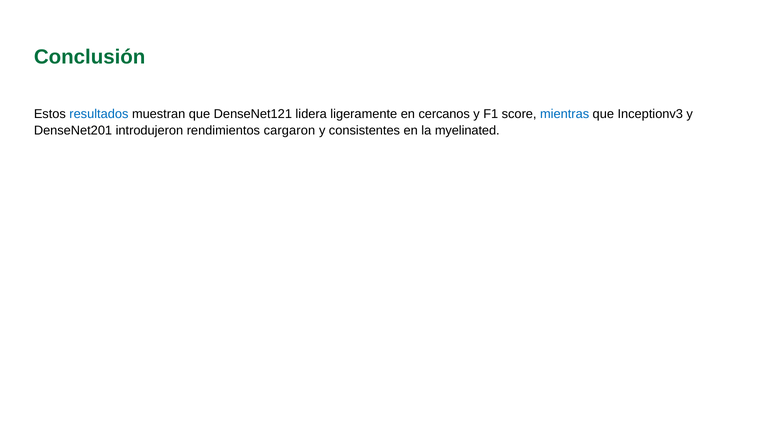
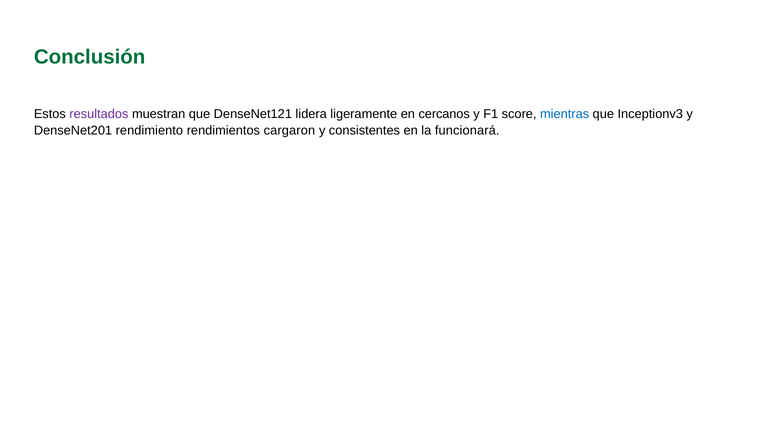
resultados colour: blue -> purple (99, 114)
introdujeron: introdujeron -> rendimiento (149, 131)
myelinated: myelinated -> funcionará (467, 131)
